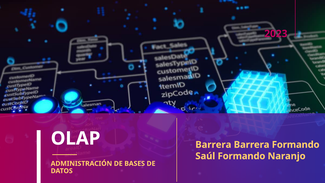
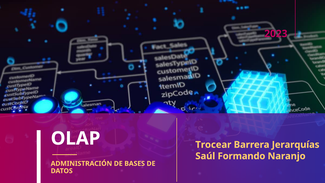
Barrera: Barrera -> Trocear (213, 145)
Barrera Formando: Formando -> Jerarquías (296, 145)
